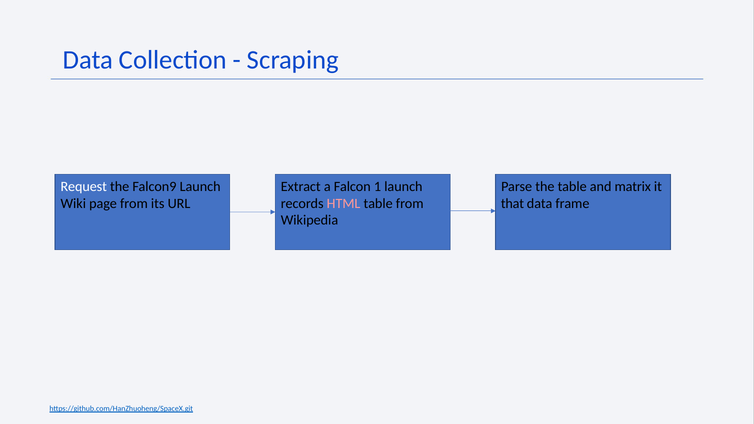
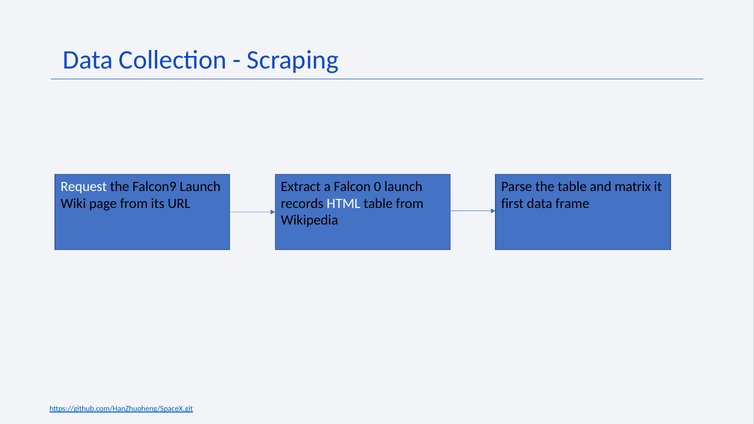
1: 1 -> 0 (378, 186)
HTML colour: pink -> white (344, 203)
that: that -> first (512, 203)
